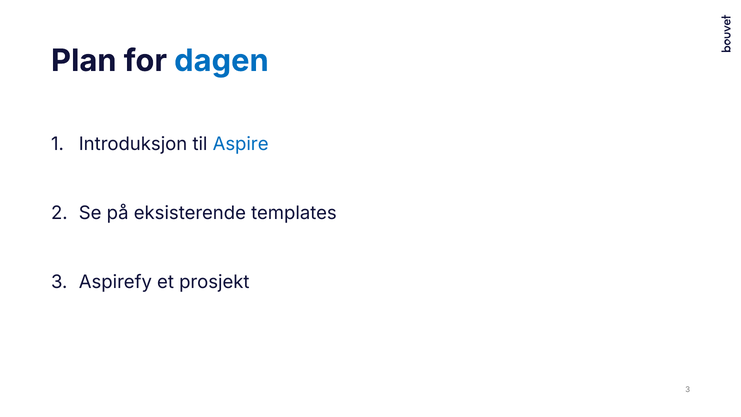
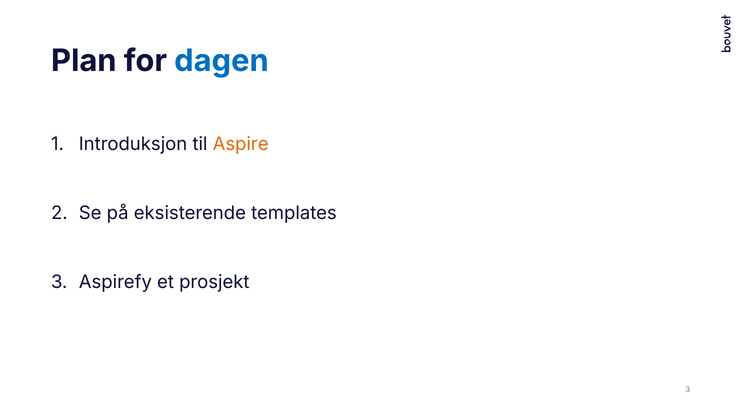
Aspire colour: blue -> orange (241, 144)
